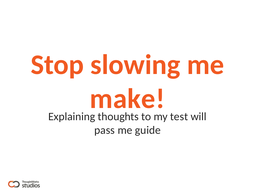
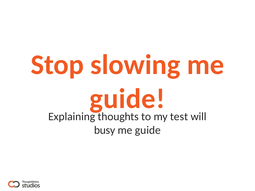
make: make -> guide (127, 99)
pass: pass -> busy (105, 130)
